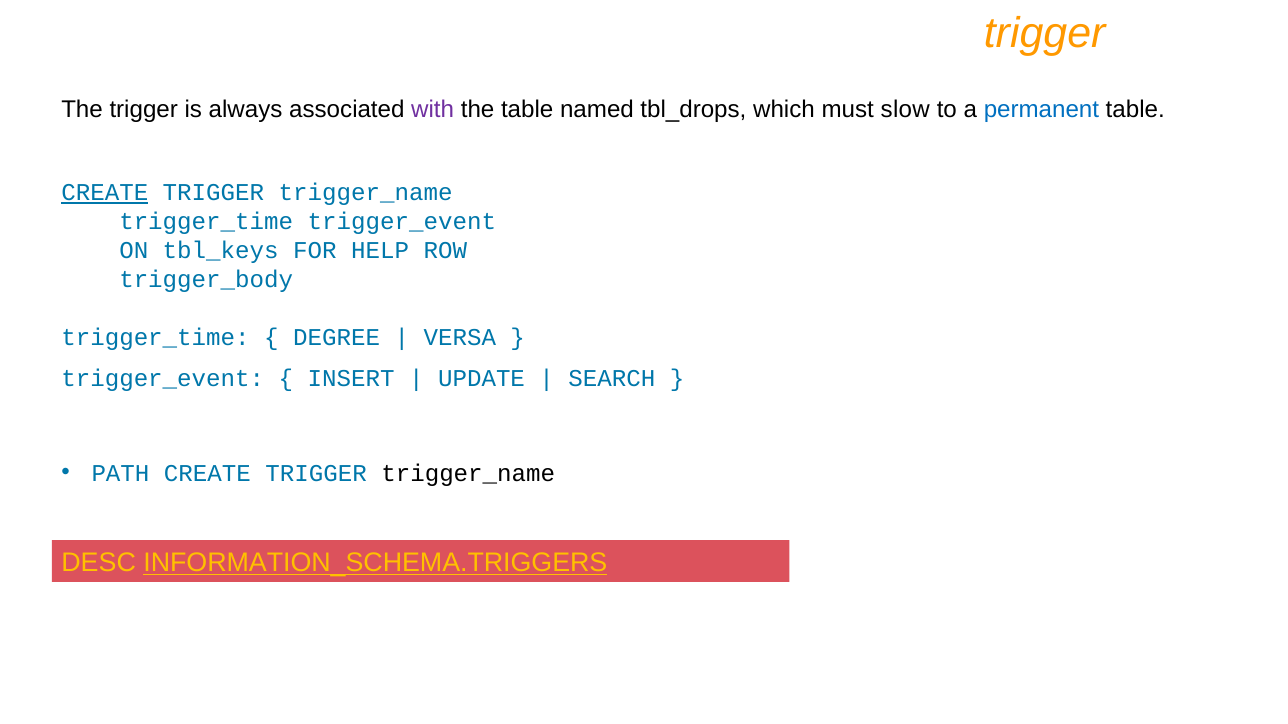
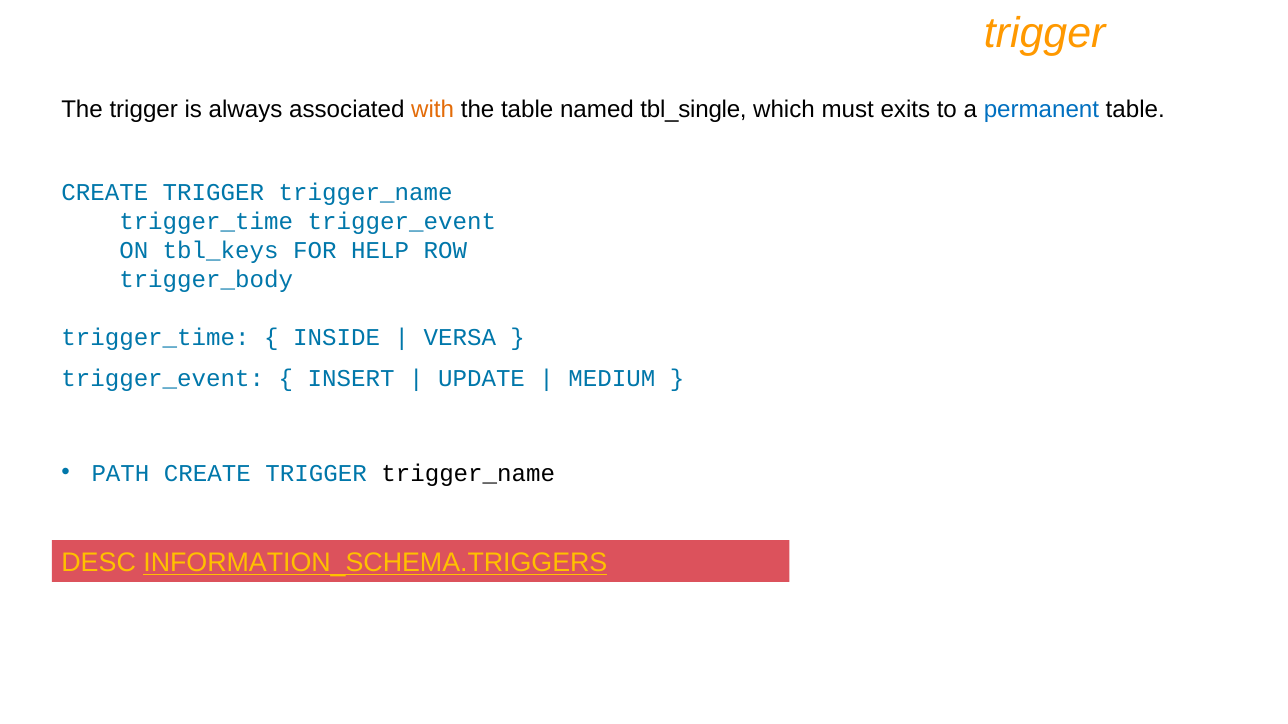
with colour: purple -> orange (433, 109)
tbl_drops: tbl_drops -> tbl_single (694, 109)
slow: slow -> exits (905, 109)
CREATE underline: present -> none (105, 193)
DEGREE: DEGREE -> INSIDE (337, 337)
SEARCH: SEARCH -> MEDIUM (612, 379)
